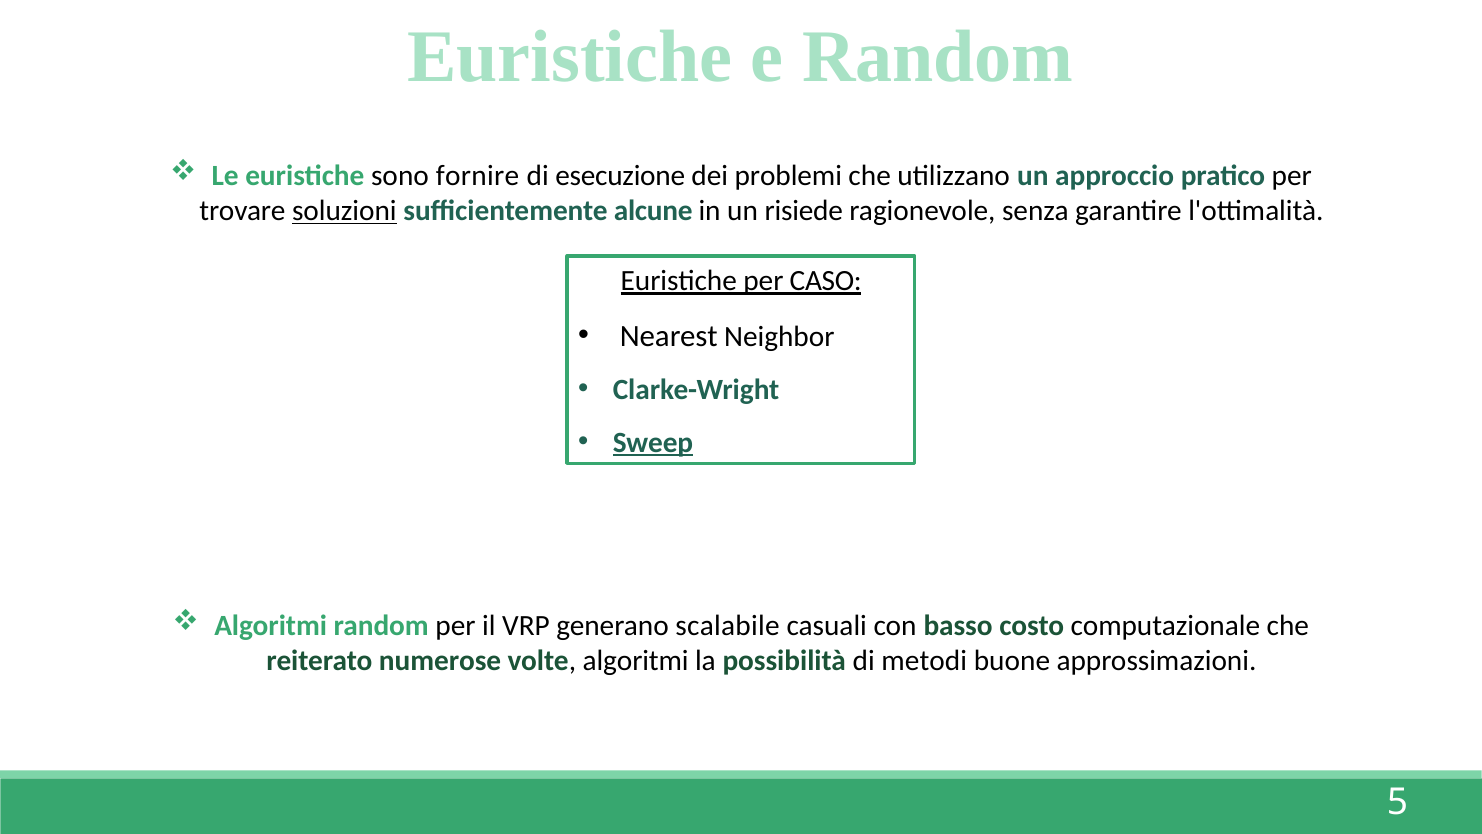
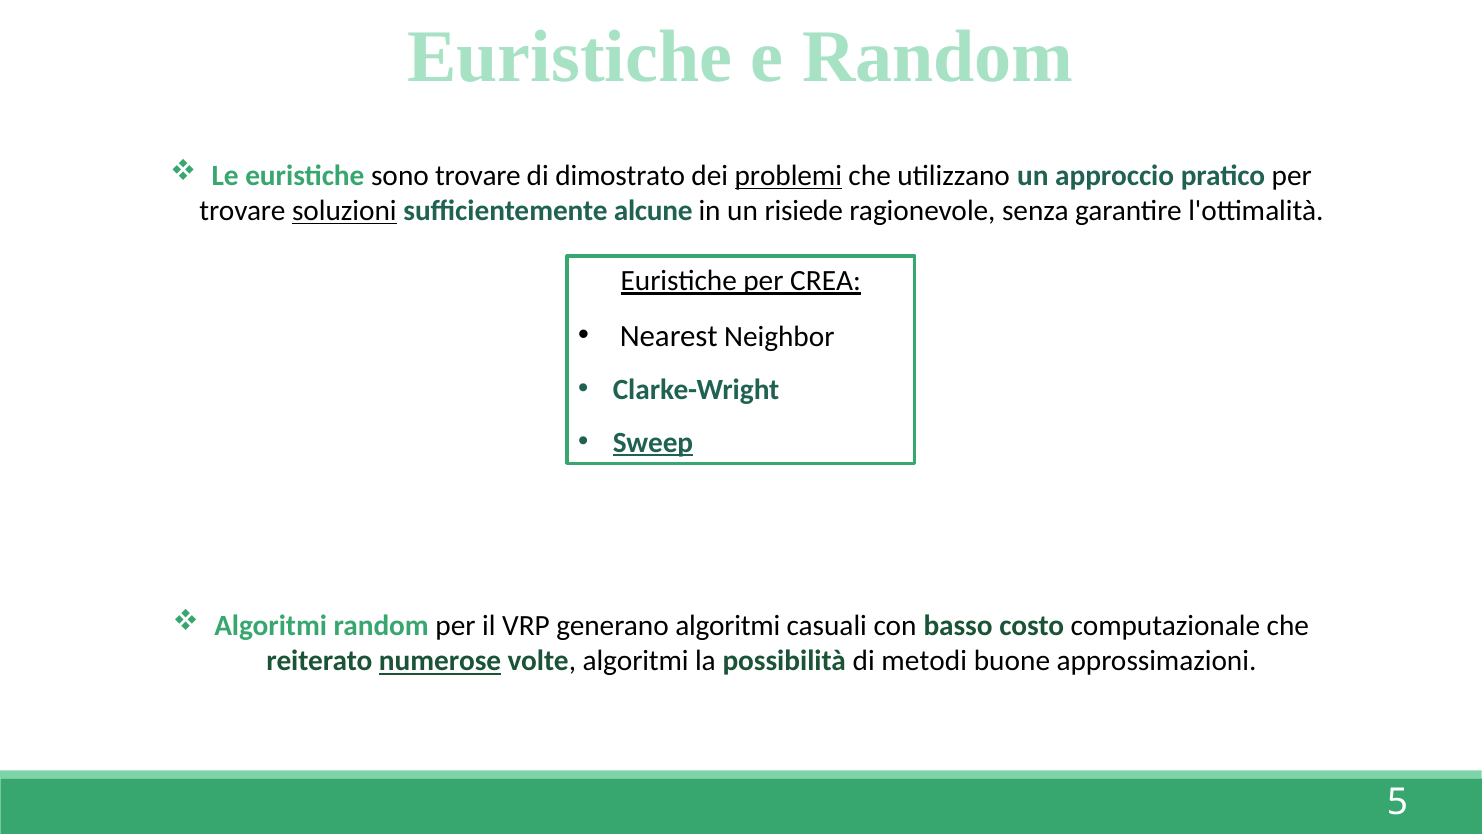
sono fornire: fornire -> trovare (478, 176)
esecuzione: esecuzione -> dimostrato (620, 176)
problemi underline: none -> present (788, 176)
CASO: CASO -> CREA (826, 281)
generano scalabile: scalabile -> algoritmi (728, 626)
numerose underline: none -> present (440, 661)
